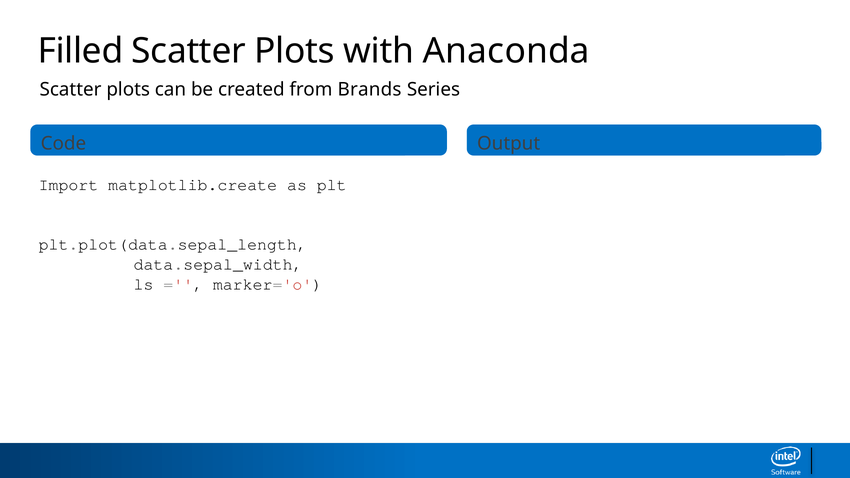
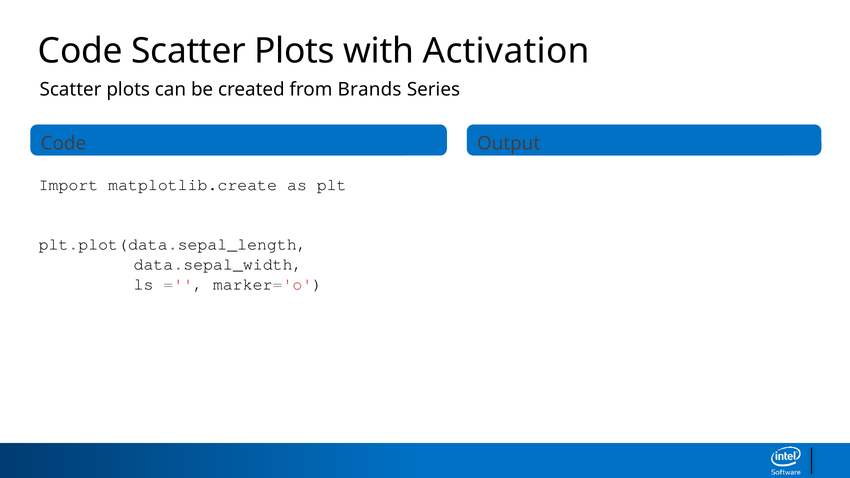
Filled: Filled -> Code (80, 51)
Anaconda: Anaconda -> Activation (506, 51)
